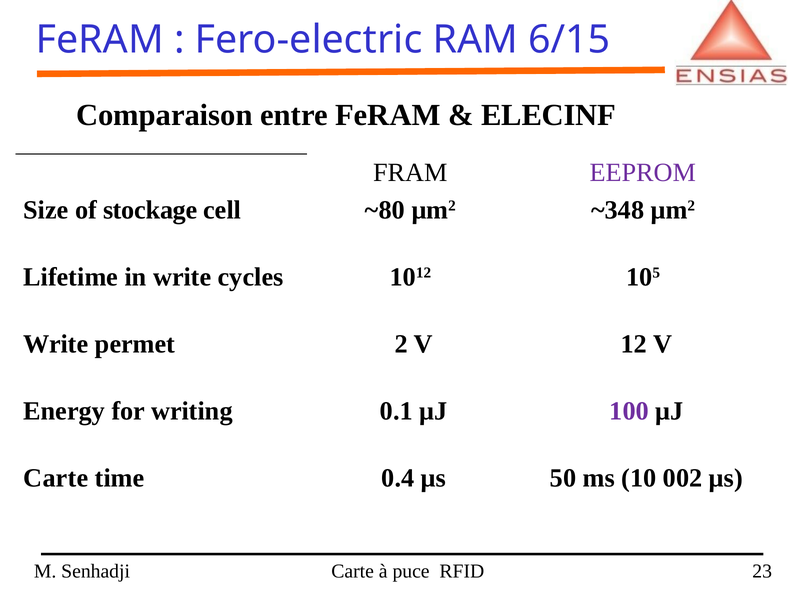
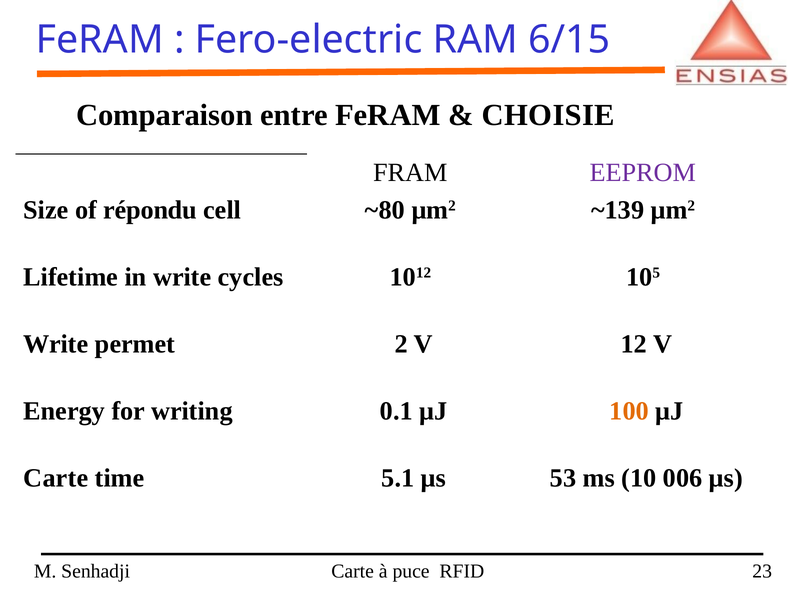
ELECINF: ELECINF -> CHOISIE (548, 115)
stockage: stockage -> répondu (150, 210)
~348: ~348 -> ~139 (618, 210)
100 colour: purple -> orange (629, 411)
0.4: 0.4 -> 5.1 (398, 478)
50: 50 -> 53 (563, 478)
002: 002 -> 006 (683, 478)
